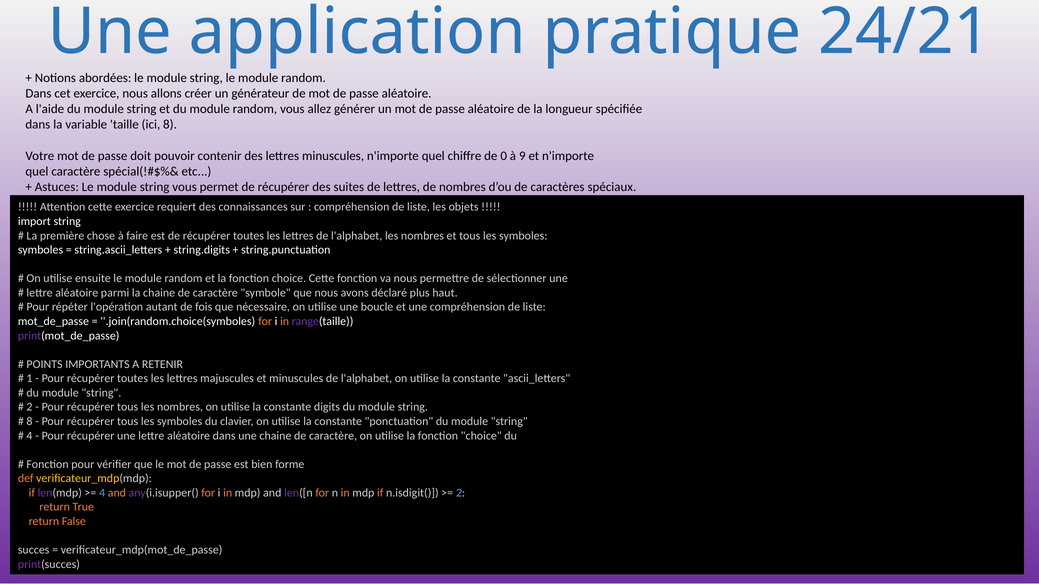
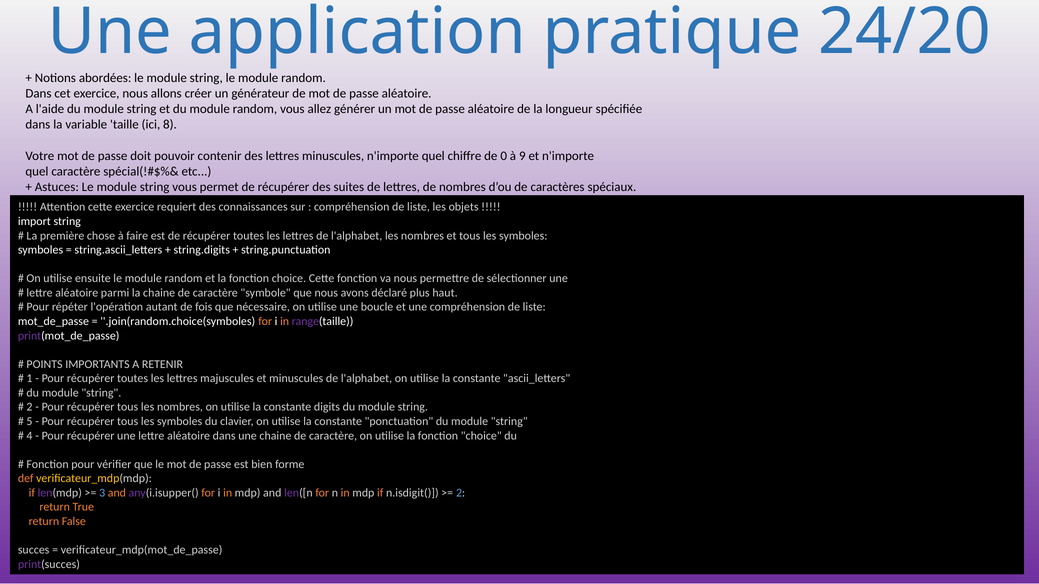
24/21: 24/21 -> 24/20 (905, 32)
8: 8 -> 5 (29, 422)
4: 4 -> 3 (102, 493)
